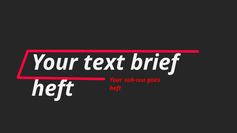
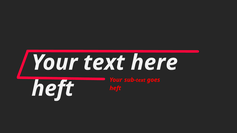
brief: brief -> here (154, 63)
